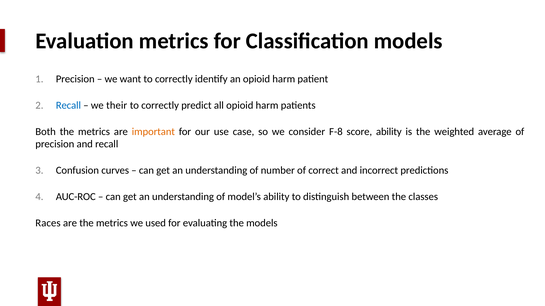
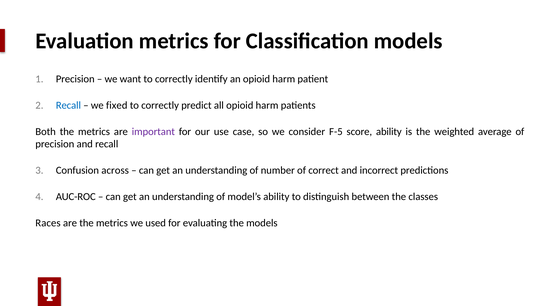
their: their -> fixed (117, 105)
important colour: orange -> purple (153, 132)
F-8: F-8 -> F-5 (336, 132)
curves: curves -> across (115, 171)
